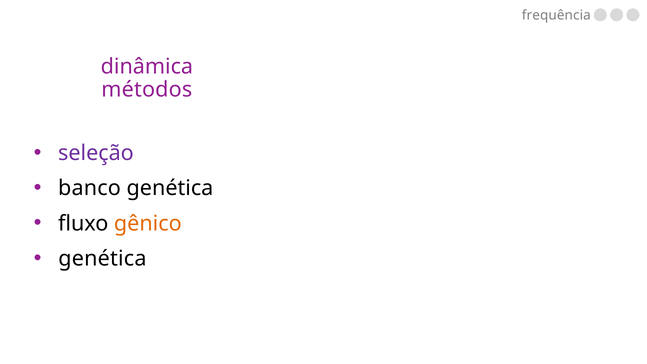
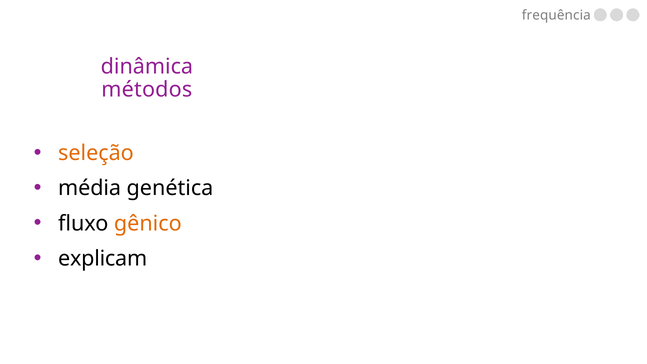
seleção colour: purple -> orange (96, 153)
banco: banco -> média (90, 188)
genética: genética -> explicam (103, 258)
